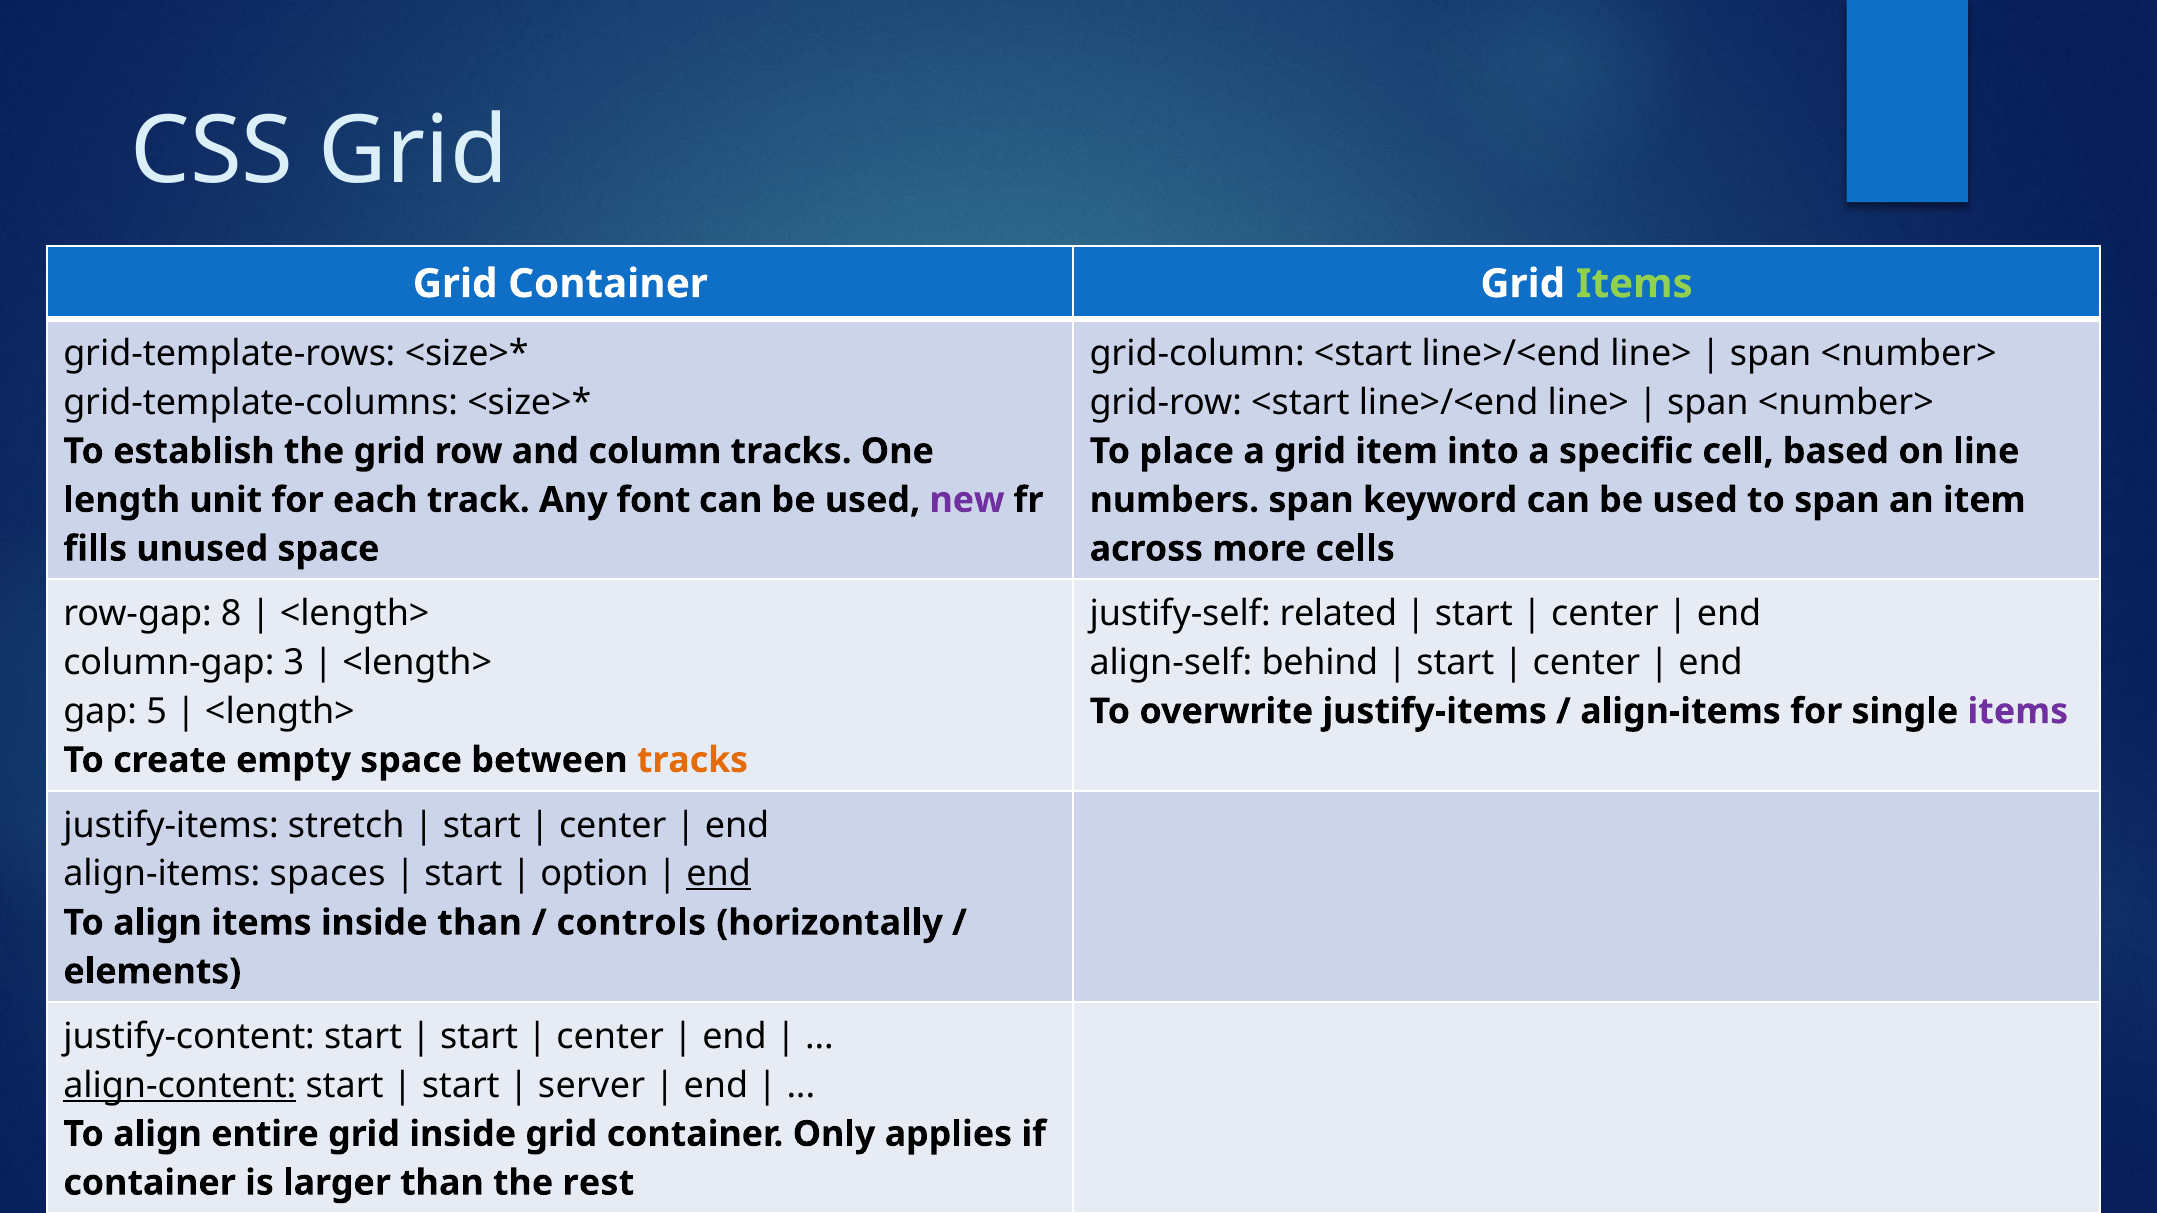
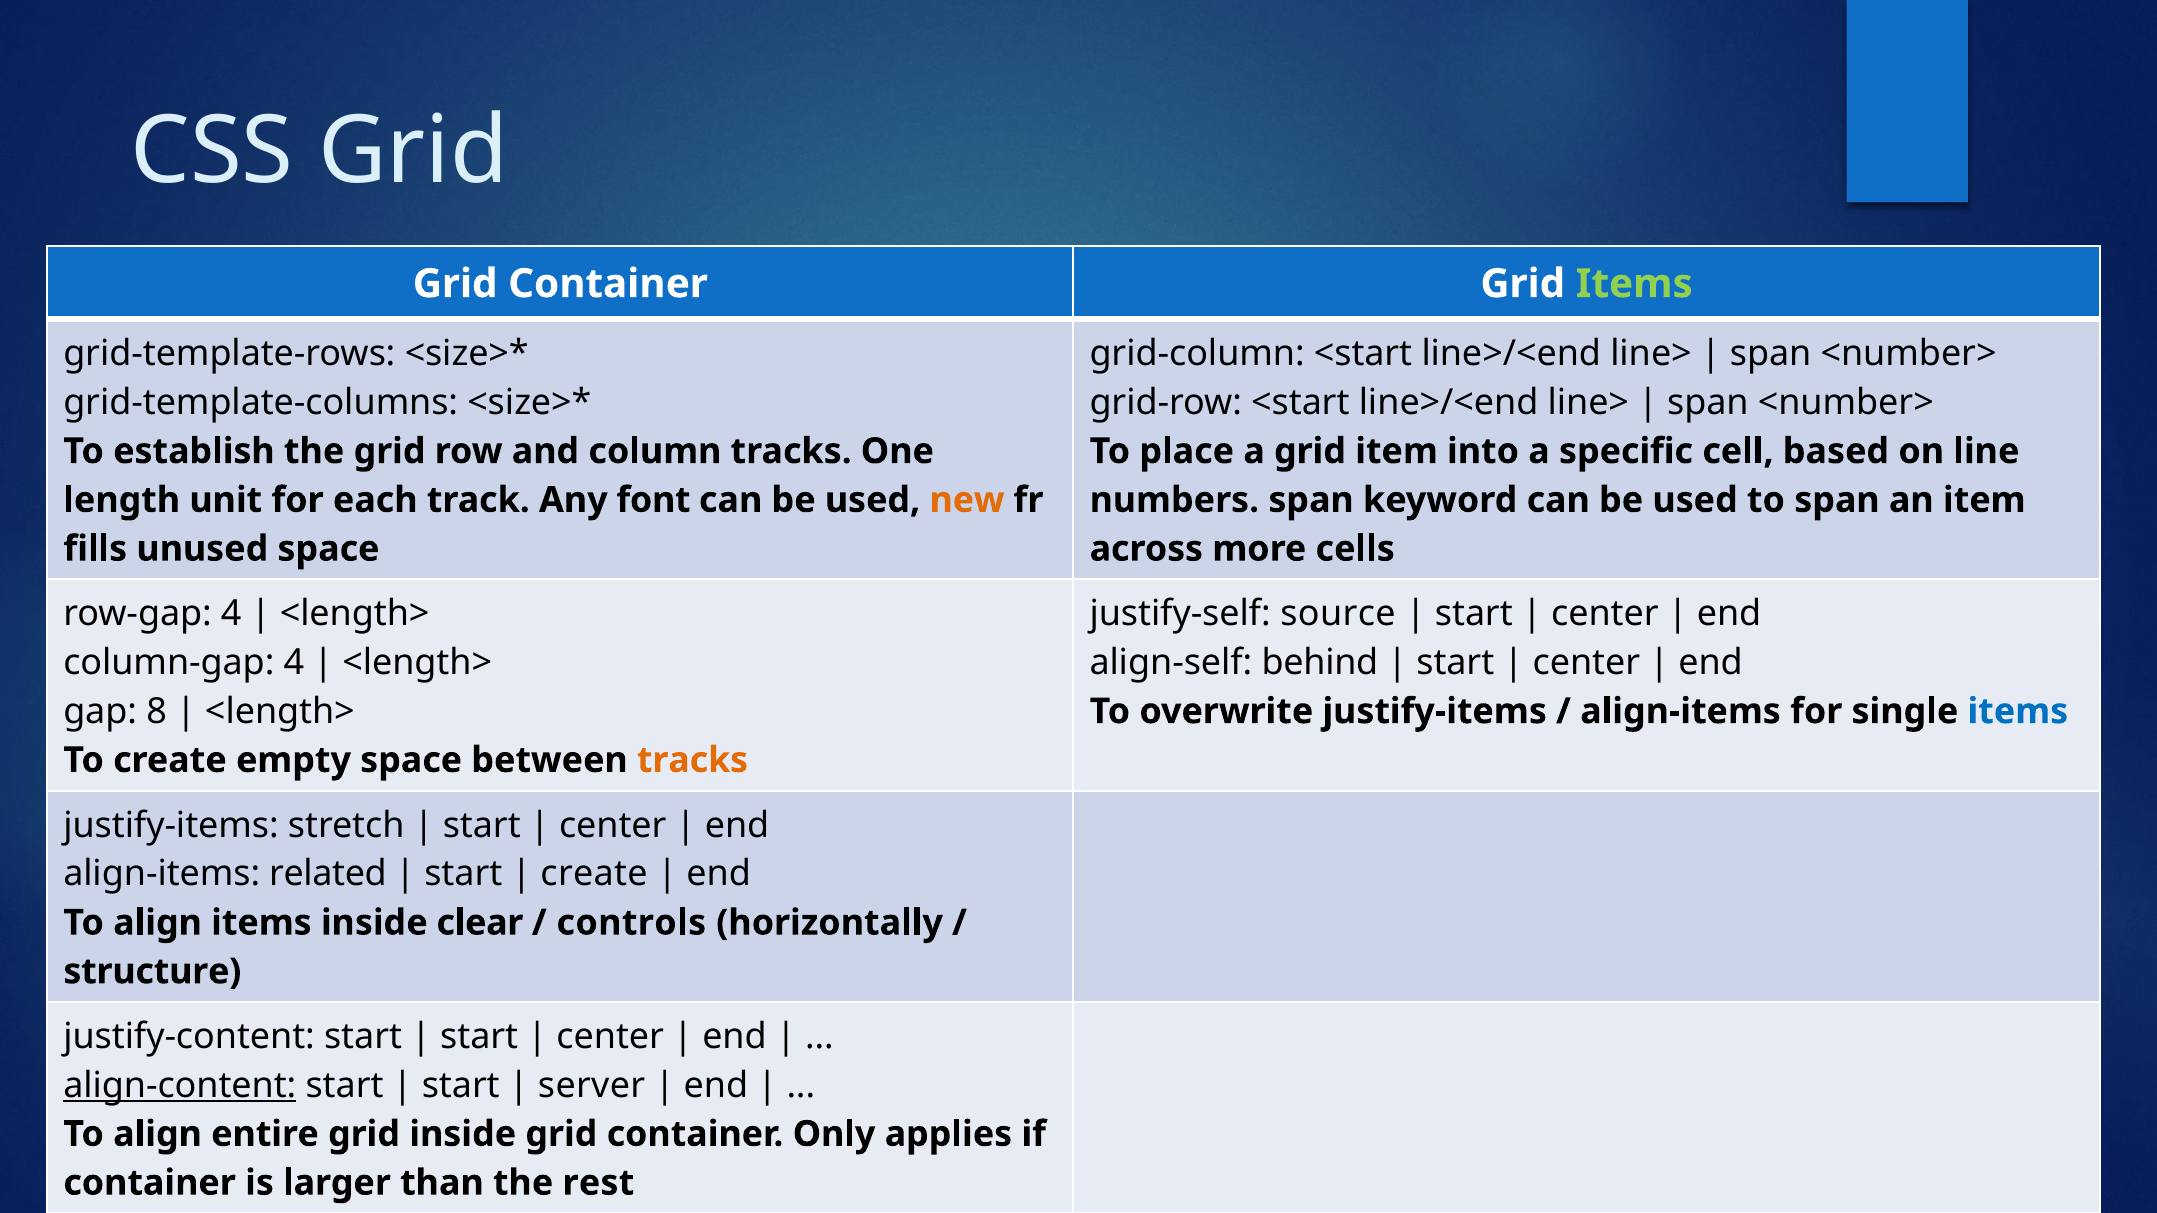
new colour: purple -> orange (967, 500)
row-gap 8: 8 -> 4 (231, 614)
related: related -> source (1338, 614)
column-gap 3: 3 -> 4 (294, 663)
5: 5 -> 8 (157, 712)
items colour: purple -> blue (2018, 712)
spaces: spaces -> related (328, 874)
option: option -> create (594, 874)
end underline: present -> none (719, 874)
inside than: than -> clear (480, 923)
elements: elements -> structure (152, 972)
